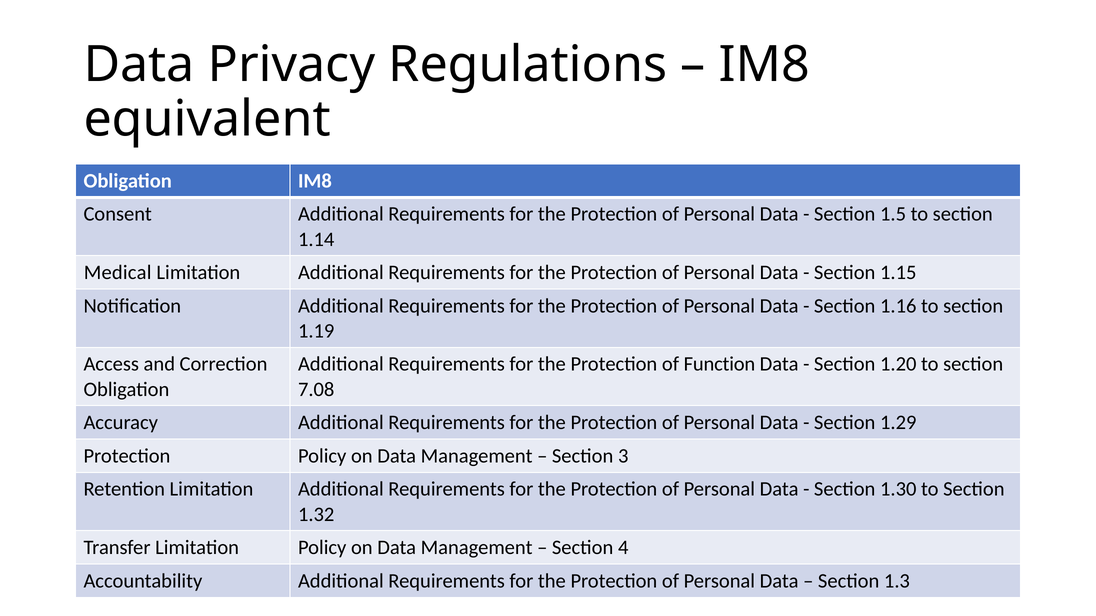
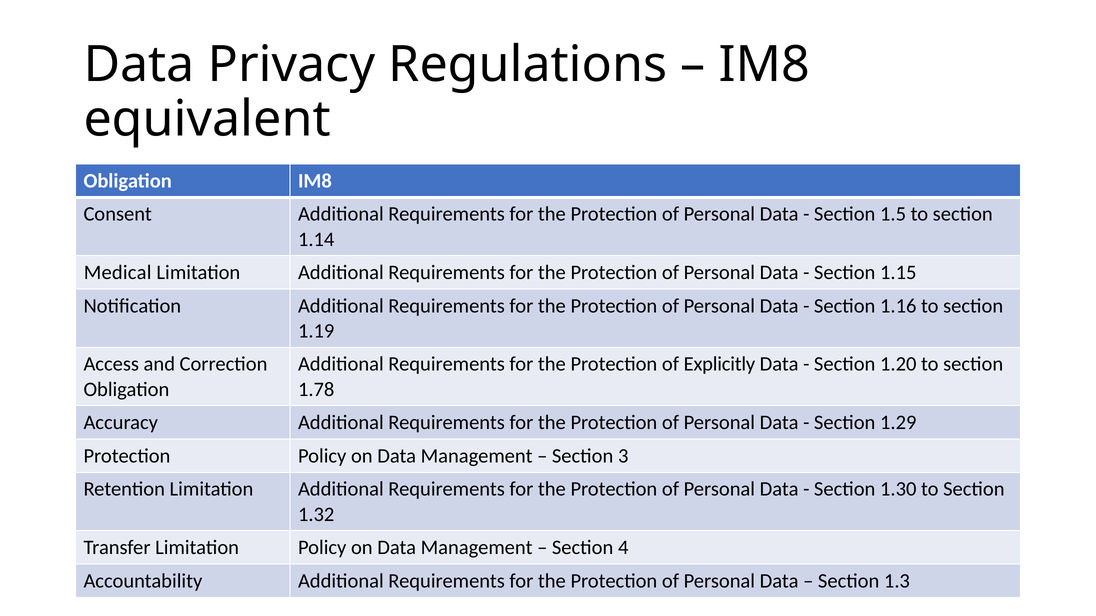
Function: Function -> Explicitly (719, 365)
7.08: 7.08 -> 1.78 (316, 390)
